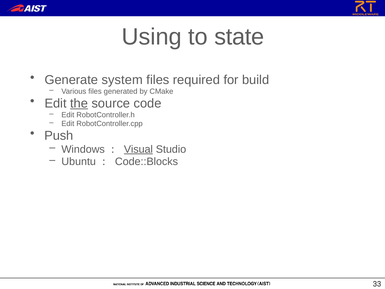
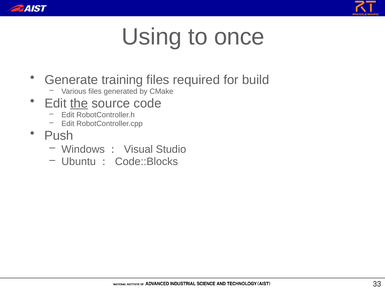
state: state -> once (239, 37)
system: system -> training (122, 80)
Visual underline: present -> none (138, 149)
